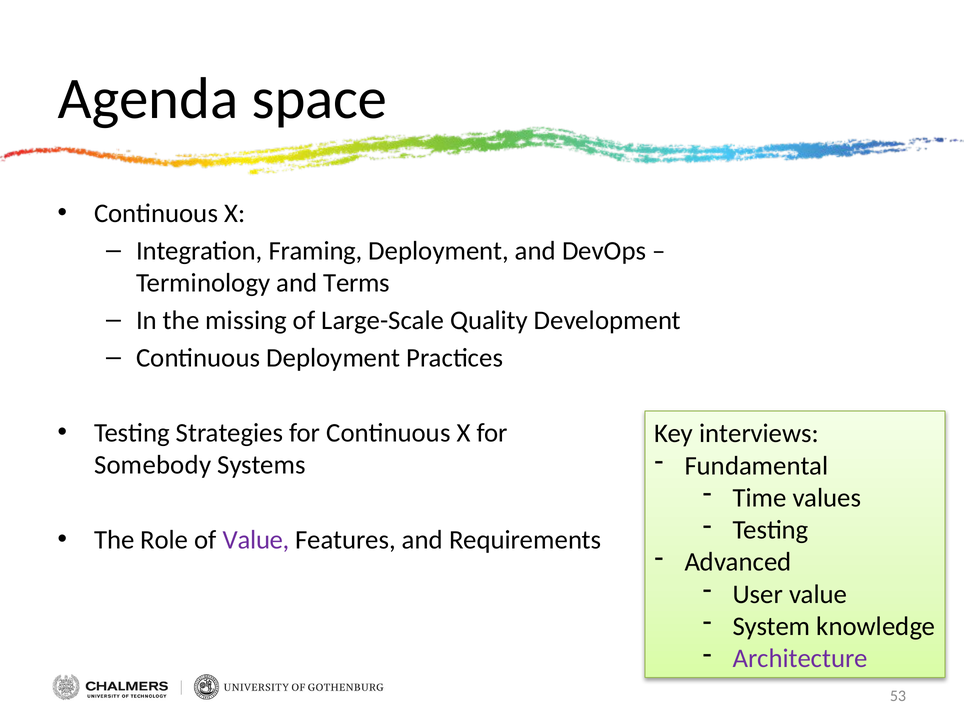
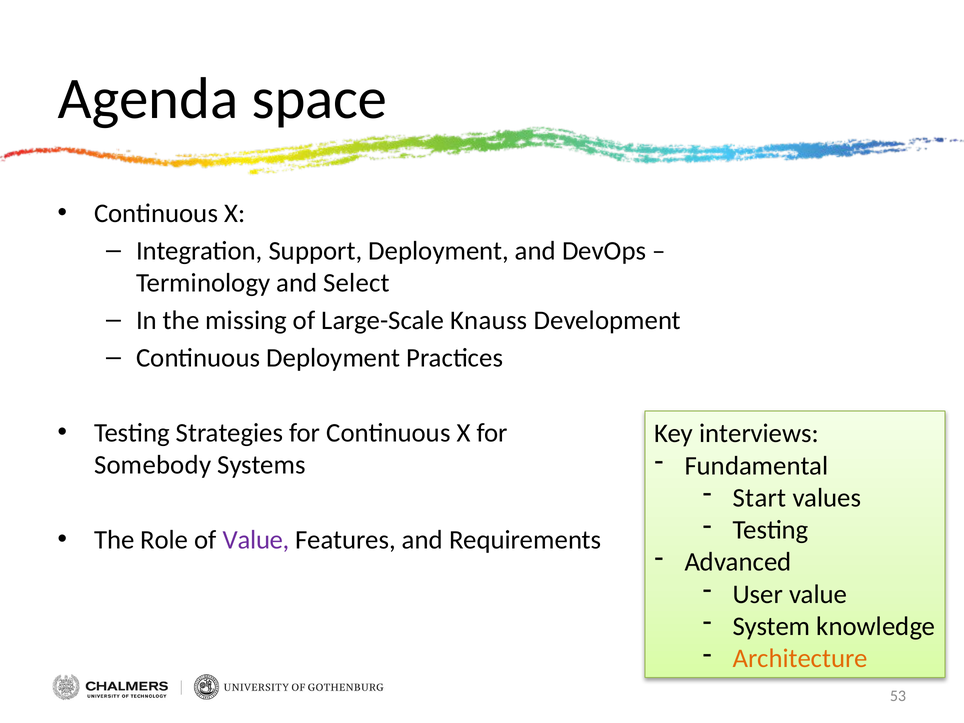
Framing: Framing -> Support (315, 251)
Terms: Terms -> Select (356, 283)
Quality: Quality -> Knauss (489, 321)
Time: Time -> Start (759, 498)
Architecture colour: purple -> orange (800, 659)
